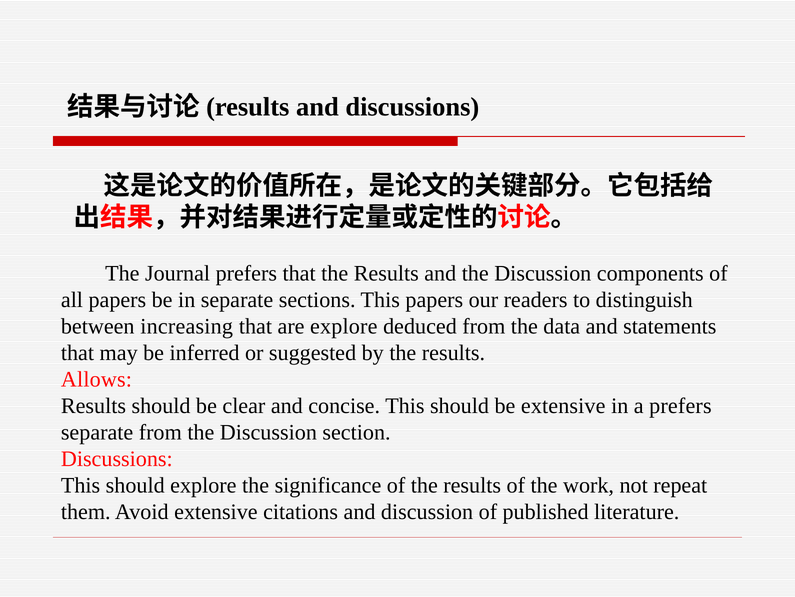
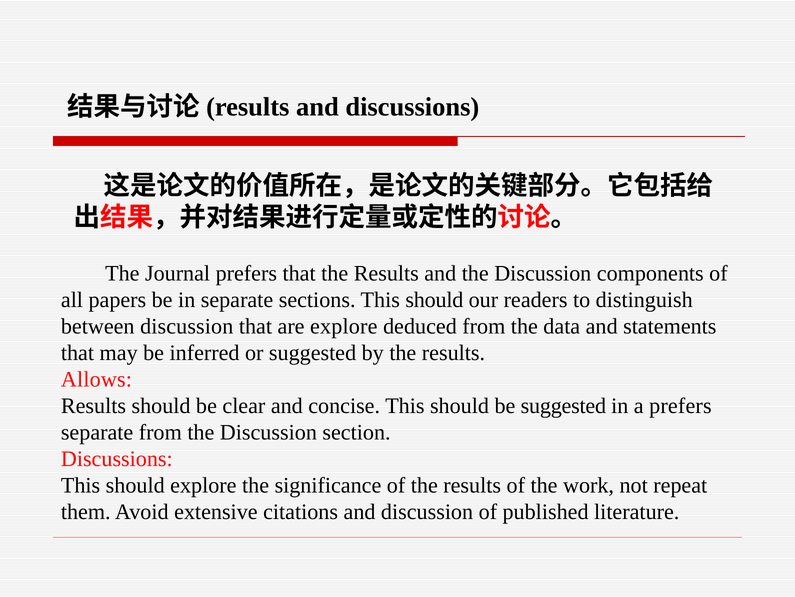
sections This papers: papers -> should (434, 299)
between increasing: increasing -> discussion (187, 326)
be extensive: extensive -> suggested (563, 405)
